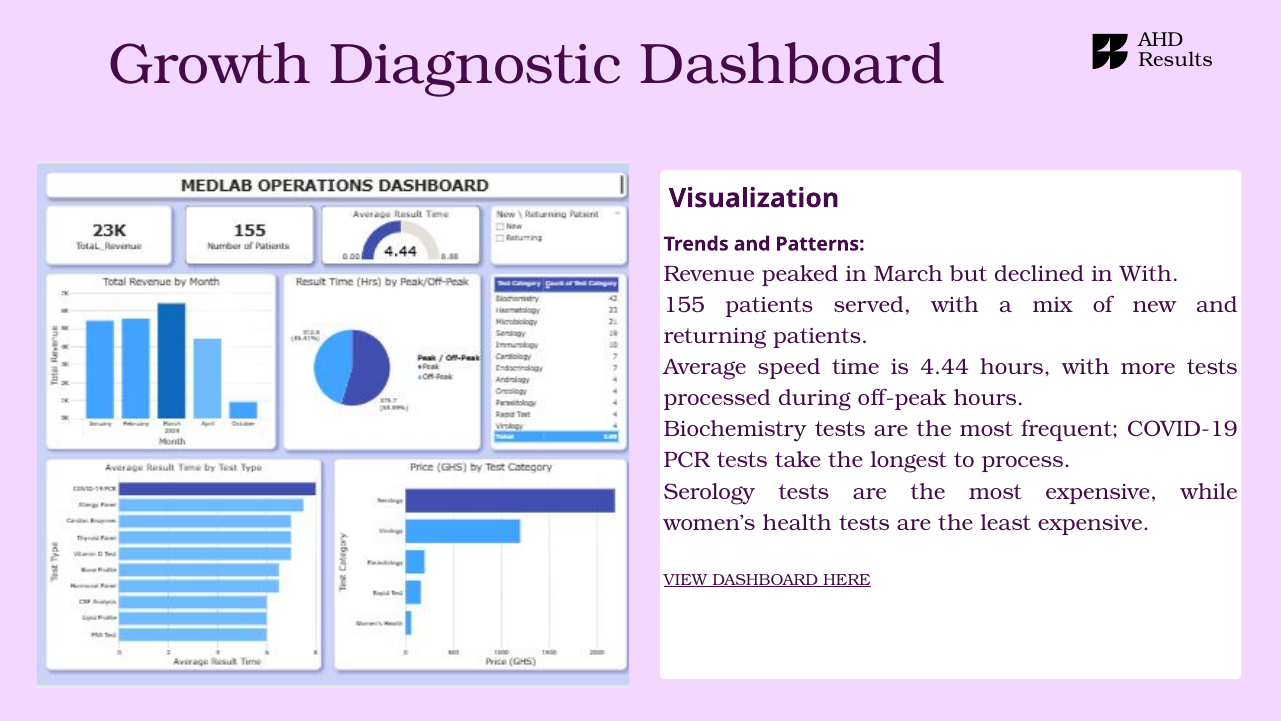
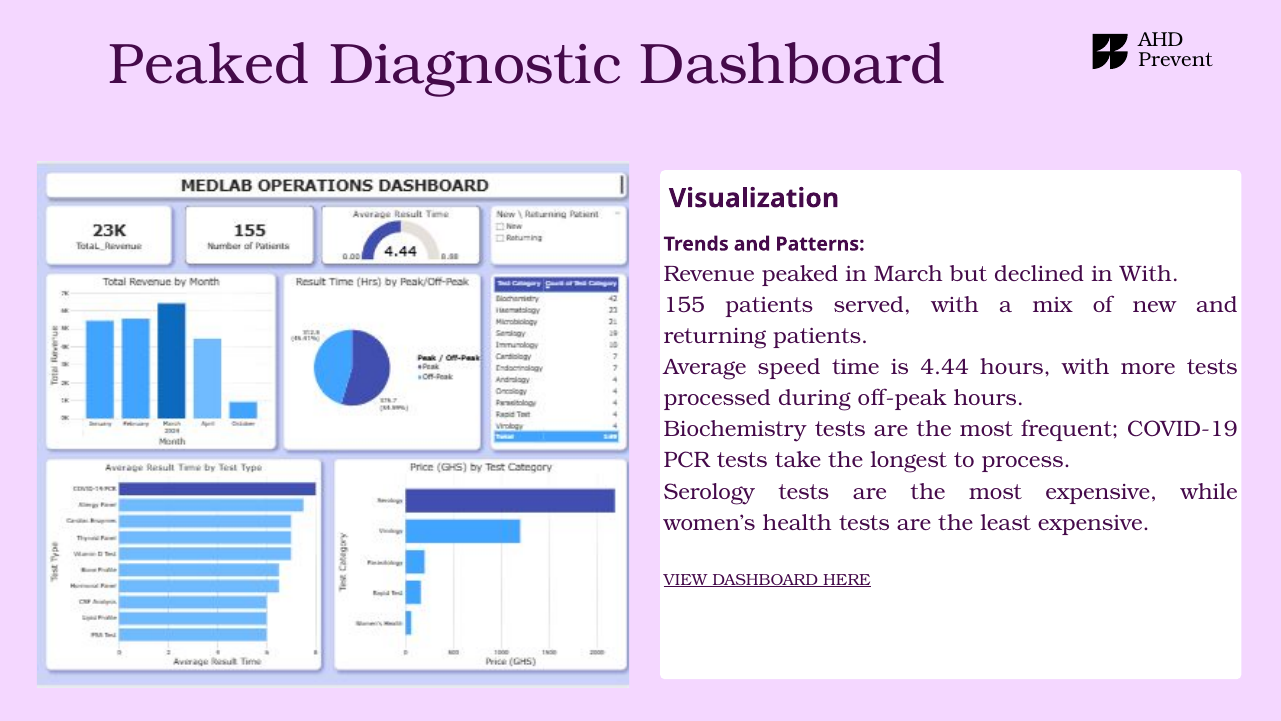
Growth: Growth -> Peaked (209, 65)
Results: Results -> Prevent (1176, 60)
